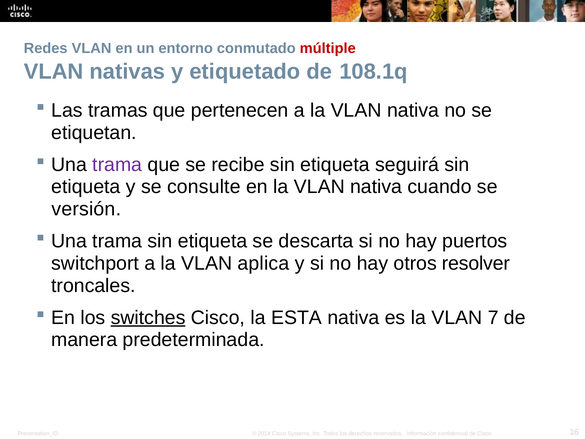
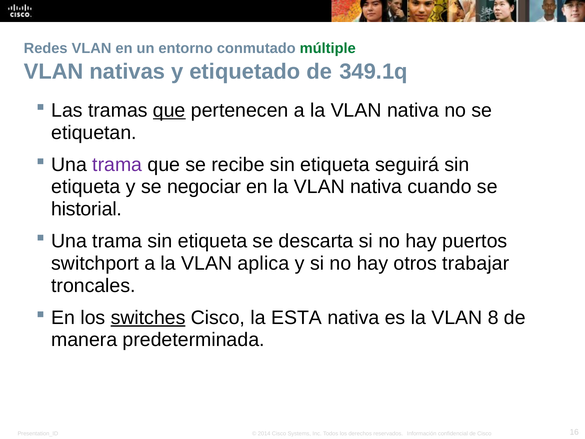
múltiple colour: red -> green (328, 48)
108.1q: 108.1q -> 349.1q (373, 72)
que underline: none -> present (169, 110)
consulte: consulte -> negociar (204, 187)
versión: versión -> historial (86, 209)
resolver: resolver -> trabajar (476, 263)
7: 7 -> 8 (493, 317)
